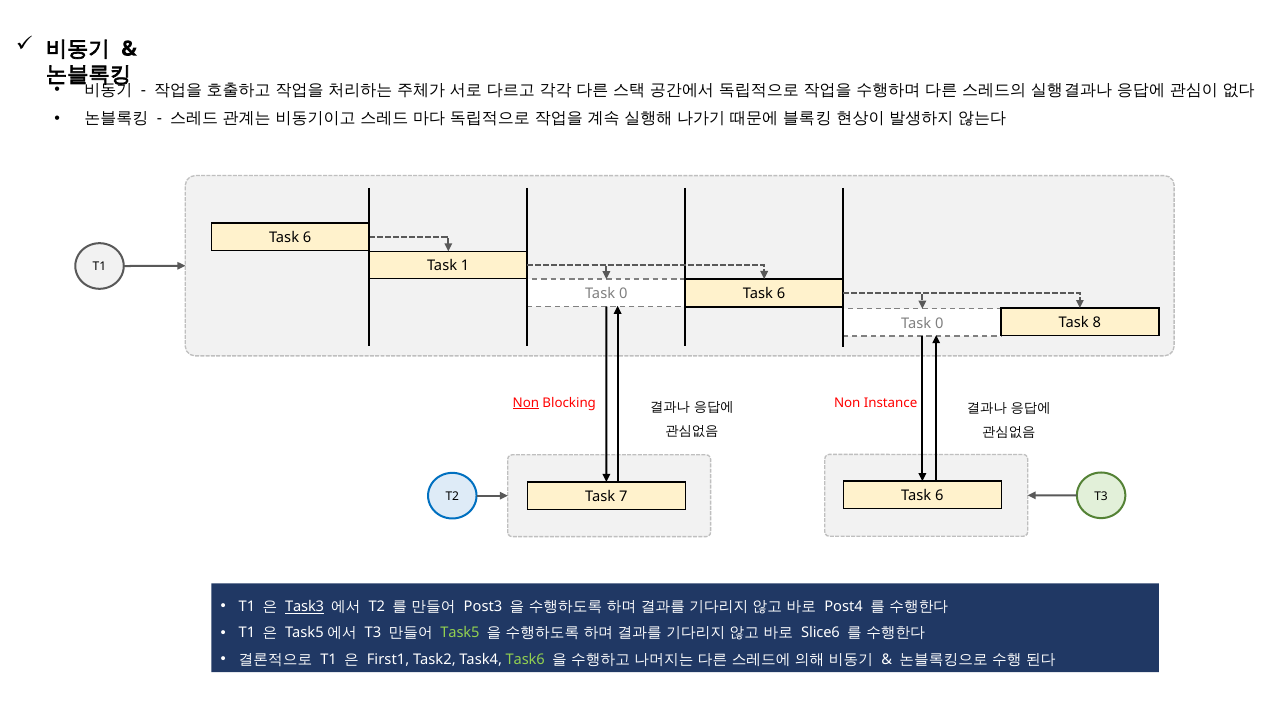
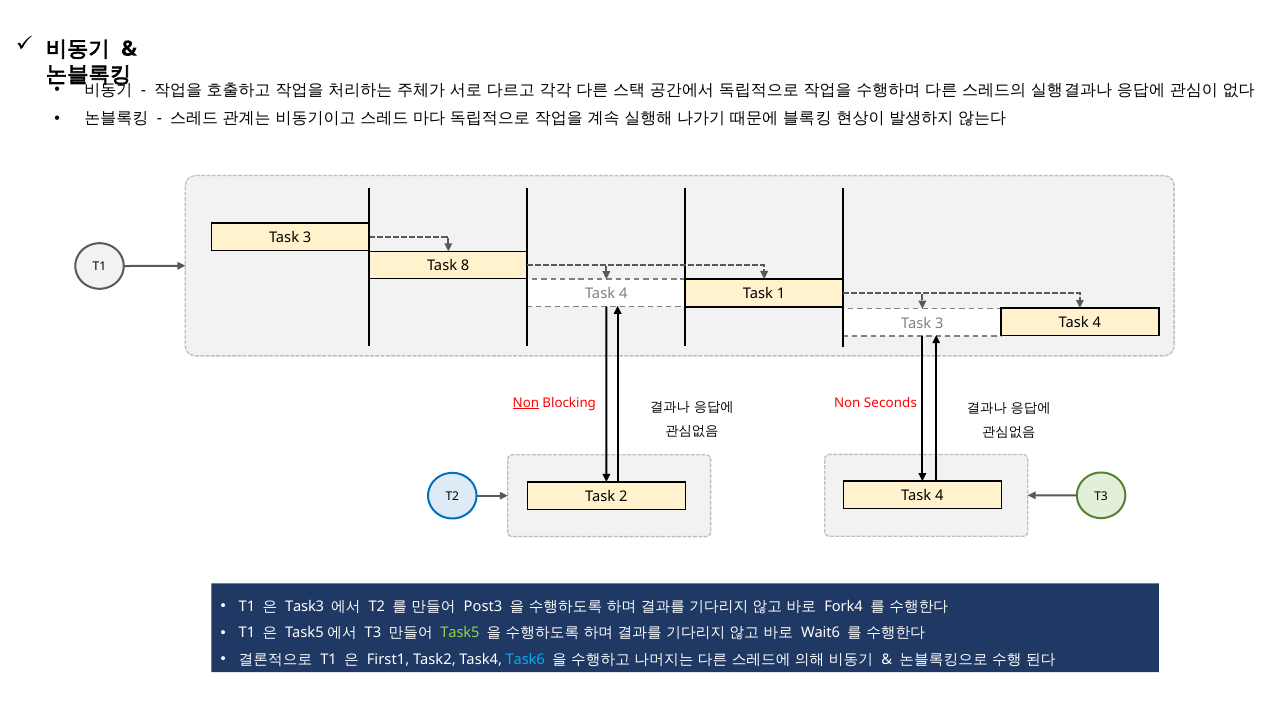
6: 6 -> 3 (307, 238)
1: 1 -> 8 (465, 266)
0: 0 -> 4 (623, 294)
6: 6 -> 1 (781, 294)
8: 8 -> 4 (1097, 323)
0: 0 -> 3 (939, 323)
Instance: Instance -> Seconds (890, 403)
6: 6 -> 4 (939, 496)
7: 7 -> 2 (623, 497)
Task3 underline: present -> none (305, 607)
Post4: Post4 -> Fork4 (844, 607)
Slice6: Slice6 -> Wait6 (821, 633)
Task6 colour: light green -> light blue (525, 660)
